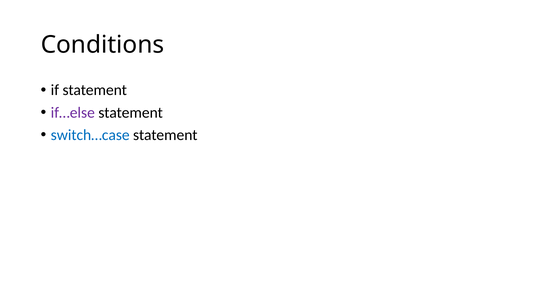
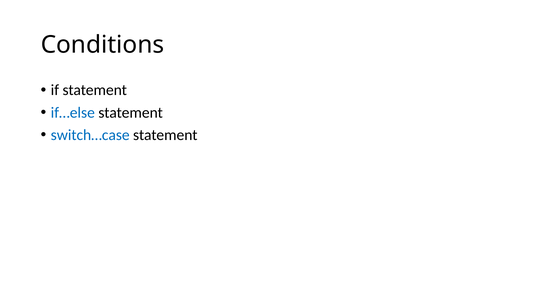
if…else colour: purple -> blue (73, 113)
